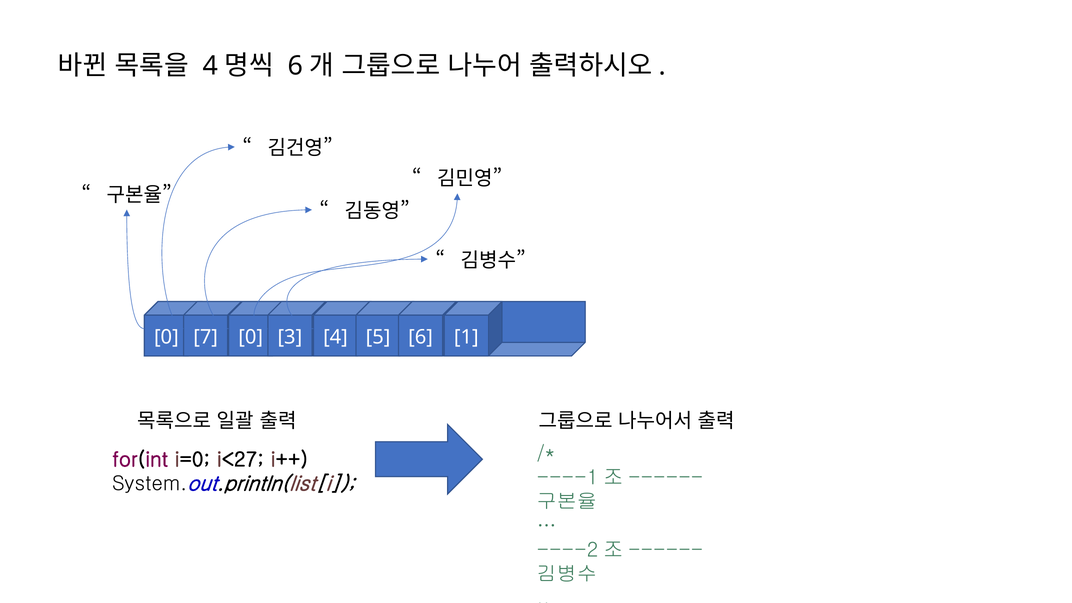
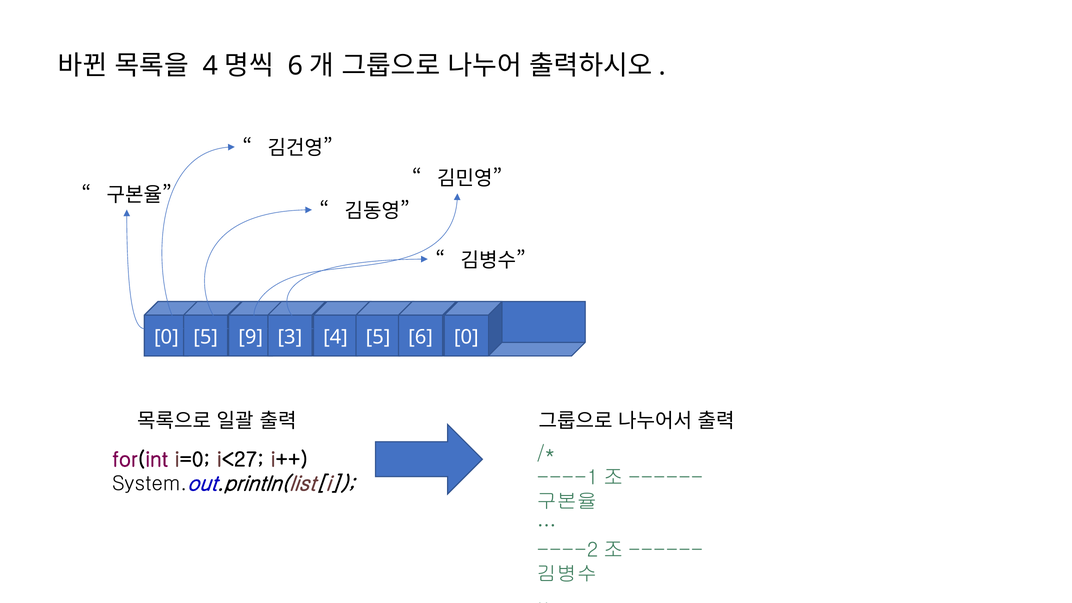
0 7: 7 -> 5 (206, 337)
0: 0 -> 9 (251, 337)
6 1: 1 -> 0 (466, 337)
